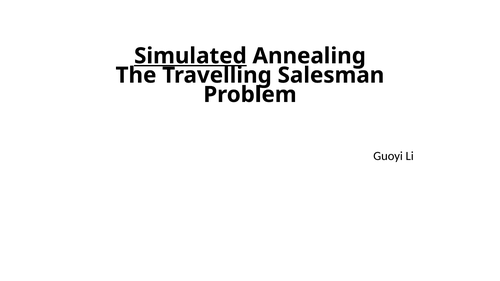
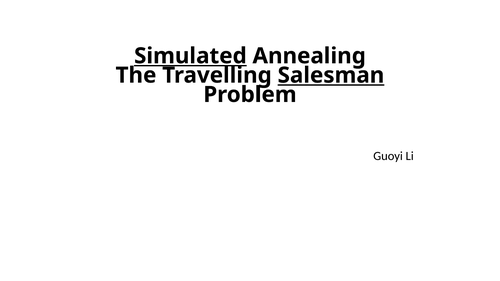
Salesman underline: none -> present (331, 75)
